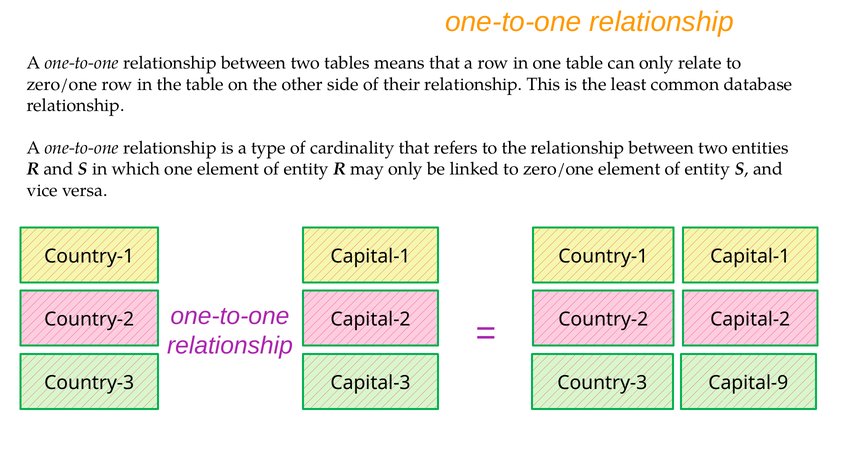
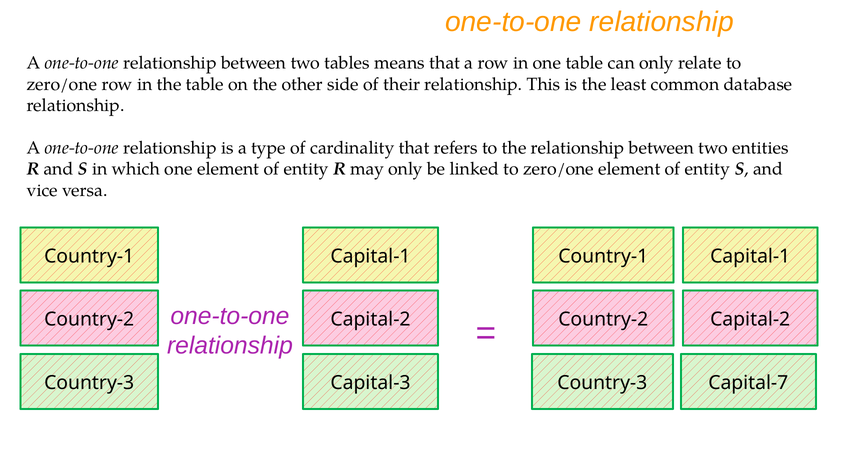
Capital-9: Capital-9 -> Capital-7 (748, 383)
